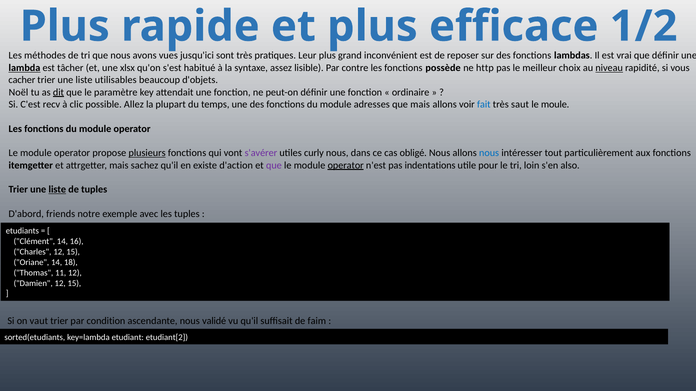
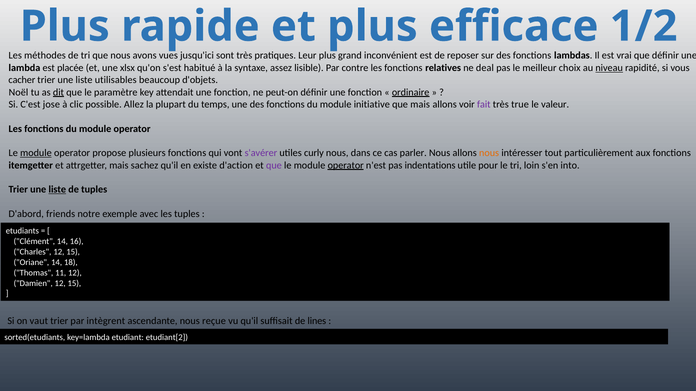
lambda underline: present -> none (24, 68)
tâcher: tâcher -> placée (70, 68)
possède: possède -> relatives (443, 68)
http: http -> deal (485, 68)
ordinaire underline: none -> present (411, 92)
recv: recv -> jose (51, 104)
adresses: adresses -> initiative (372, 104)
fait colour: blue -> purple (484, 104)
saut: saut -> true (520, 104)
moule: moule -> valeur (555, 104)
module underline: none -> present (36, 153)
plusieurs underline: present -> none (147, 153)
obligé: obligé -> parler (413, 153)
nous colour: blue -> orange (489, 153)
also: also -> into (570, 165)
condition: condition -> intègrent (106, 321)
validé: validé -> reçue (214, 321)
faim: faim -> lines (317, 321)
